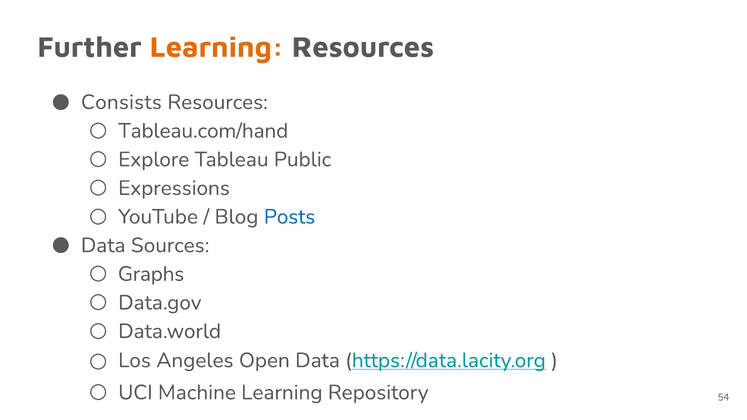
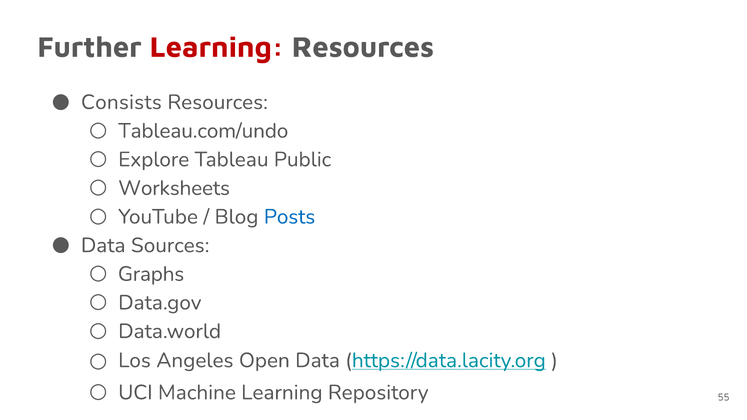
Learning colour: orange -> red (217, 47)
Tableau.com/hand: Tableau.com/hand -> Tableau.com/undo (203, 131)
Expressions: Expressions -> Worksheets (174, 188)
54: 54 -> 55 (724, 398)
